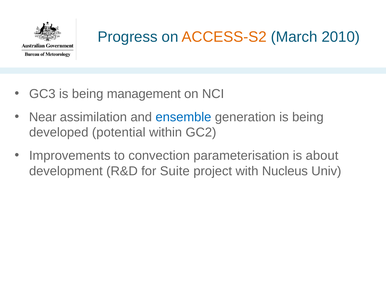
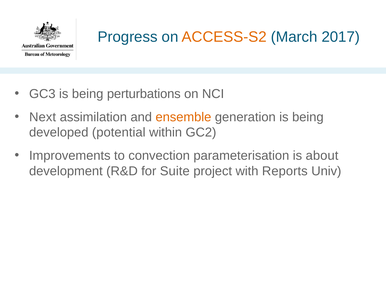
2010: 2010 -> 2017 (341, 37)
management: management -> perturbations (144, 94)
Near: Near -> Next (43, 117)
ensemble colour: blue -> orange (183, 117)
Nucleus: Nucleus -> Reports (285, 171)
